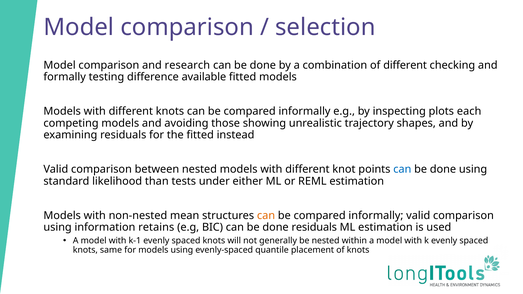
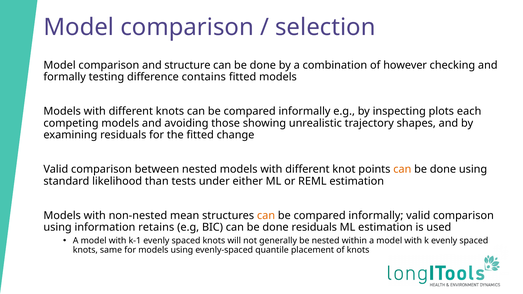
research: research -> structure (187, 65)
of different: different -> however (405, 65)
available: available -> contains (204, 77)
instead: instead -> change (236, 135)
can colour: blue -> orange (402, 169)
